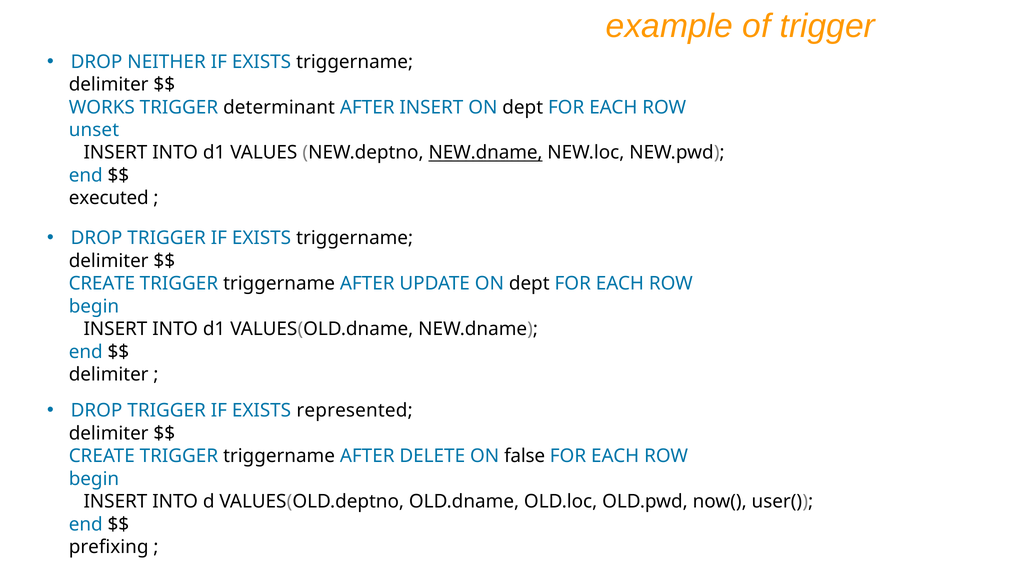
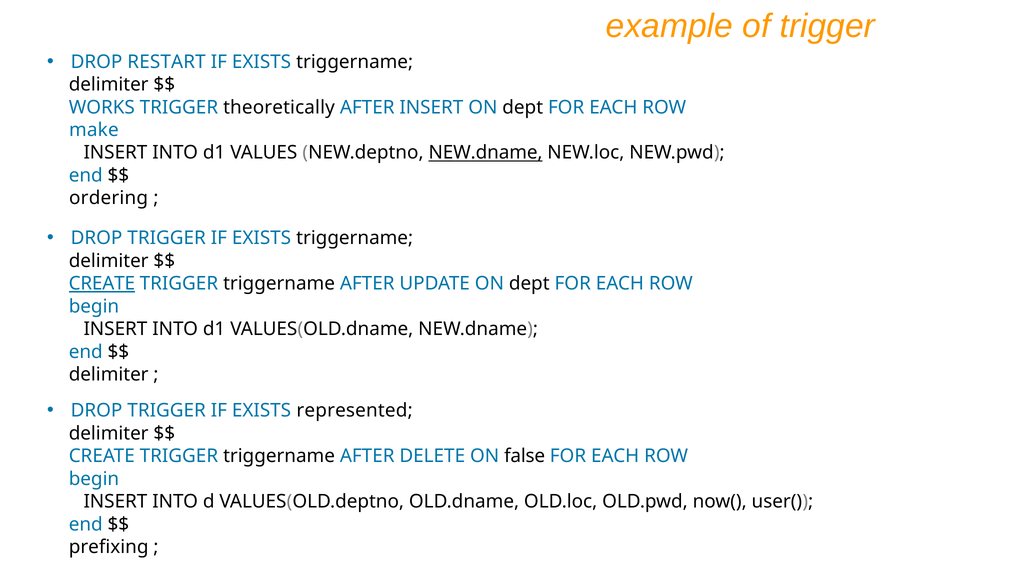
NEITHER: NEITHER -> RESTART (167, 62)
determinant: determinant -> theoretically (279, 107)
unset: unset -> make (94, 130)
executed: executed -> ordering (109, 198)
CREATE underline: none -> present (102, 283)
